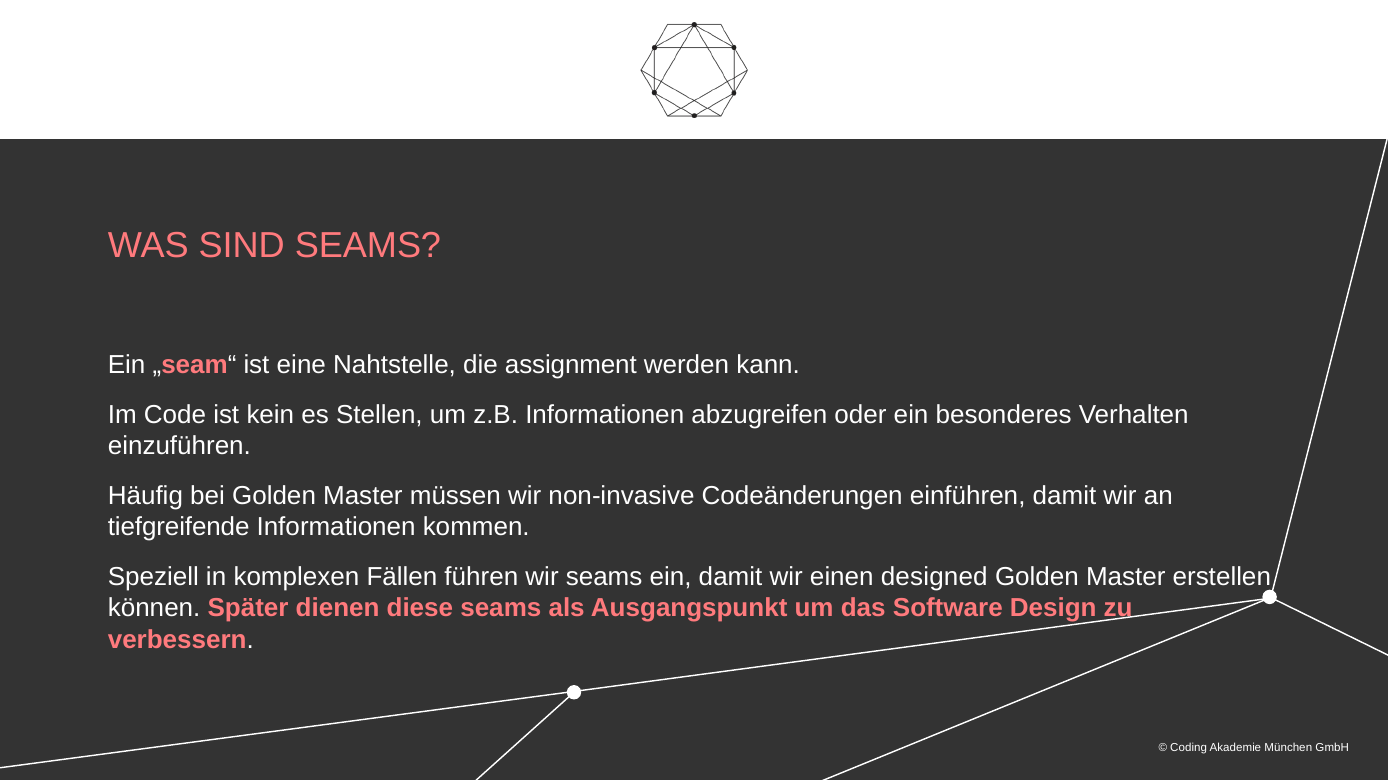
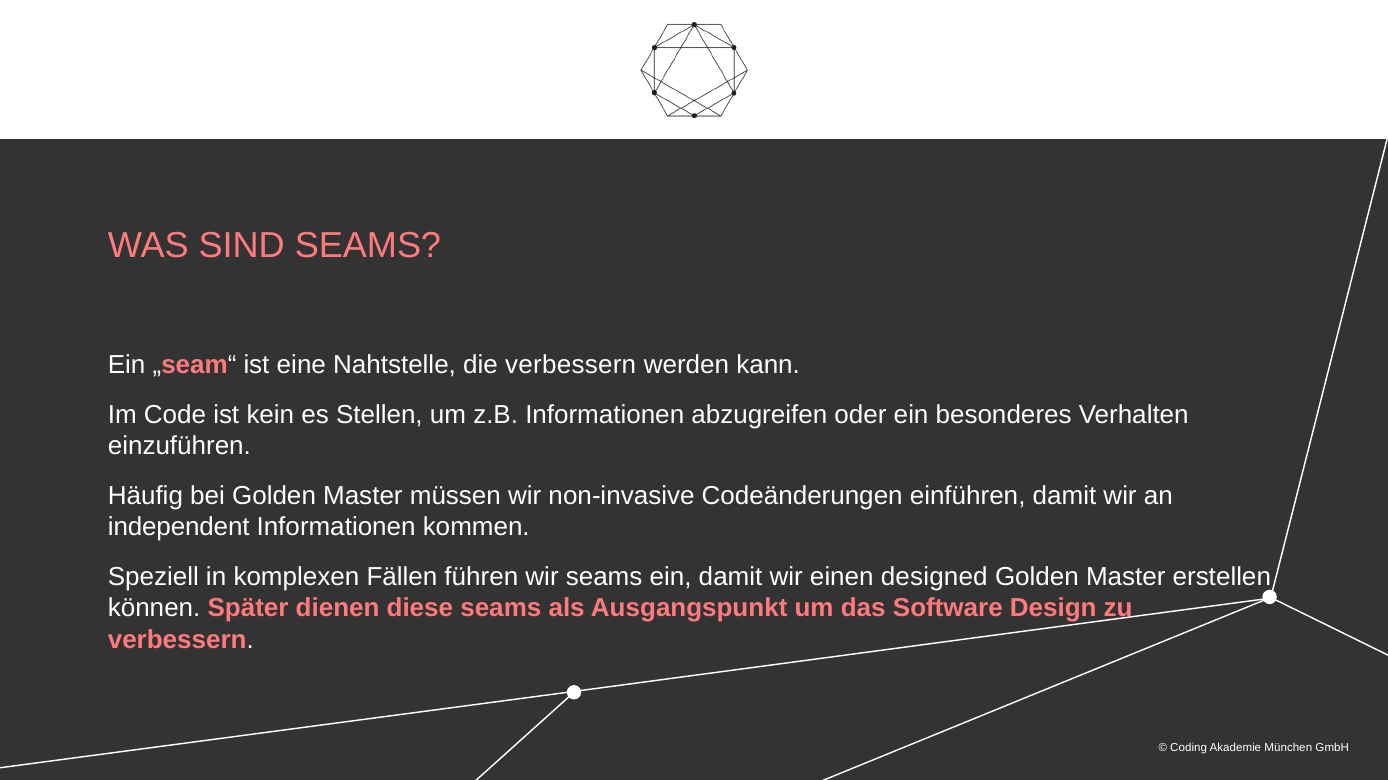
die assignment: assignment -> verbessern (571, 366)
tiefgreifende: tiefgreifende -> independent (179, 528)
